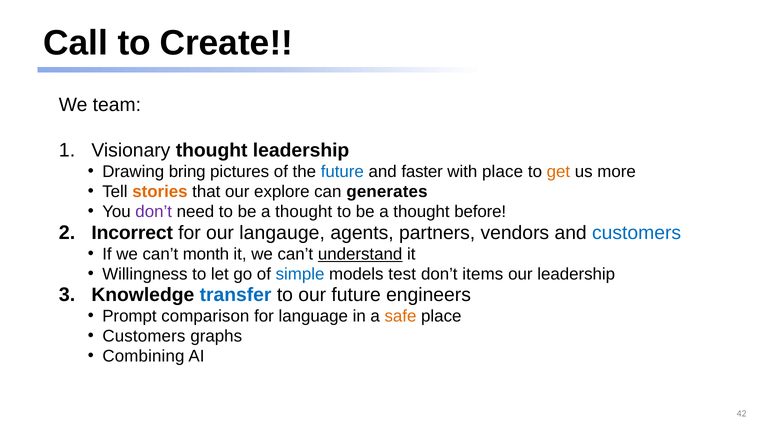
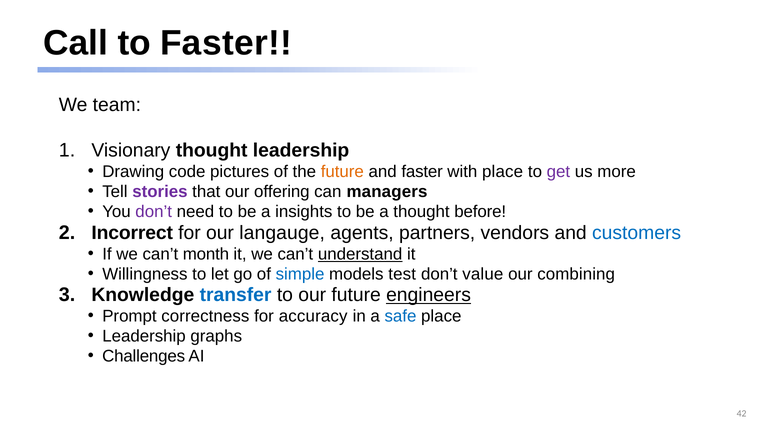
to Create: Create -> Faster (226, 43)
bring: bring -> code (187, 172)
future colour: blue -> orange (342, 172)
get colour: orange -> purple (558, 172)
stories colour: orange -> purple (160, 192)
explore: explore -> offering (282, 192)
generates: generates -> managers (387, 192)
thought: thought -> insights (304, 212)
items: items -> value (483, 274)
our leadership: leadership -> combining (576, 274)
engineers underline: none -> present (429, 295)
comparison: comparison -> correctness (205, 317)
language: language -> accuracy (313, 317)
safe colour: orange -> blue (400, 317)
Customers: Customers -> Leadership (144, 337)
Combining: Combining -> Challenges (144, 357)
